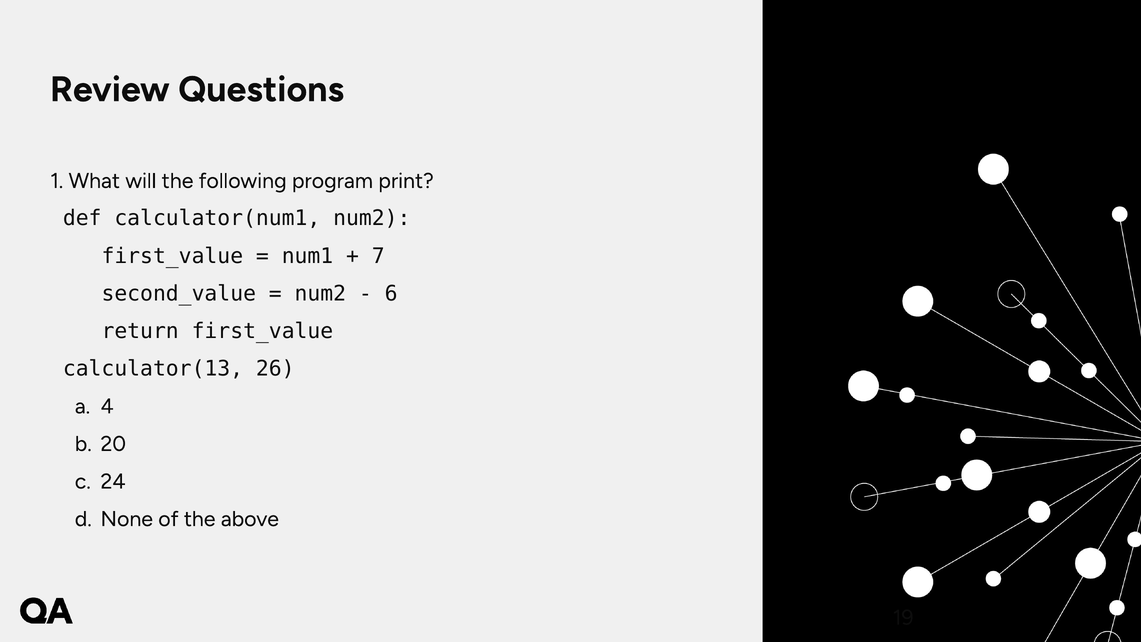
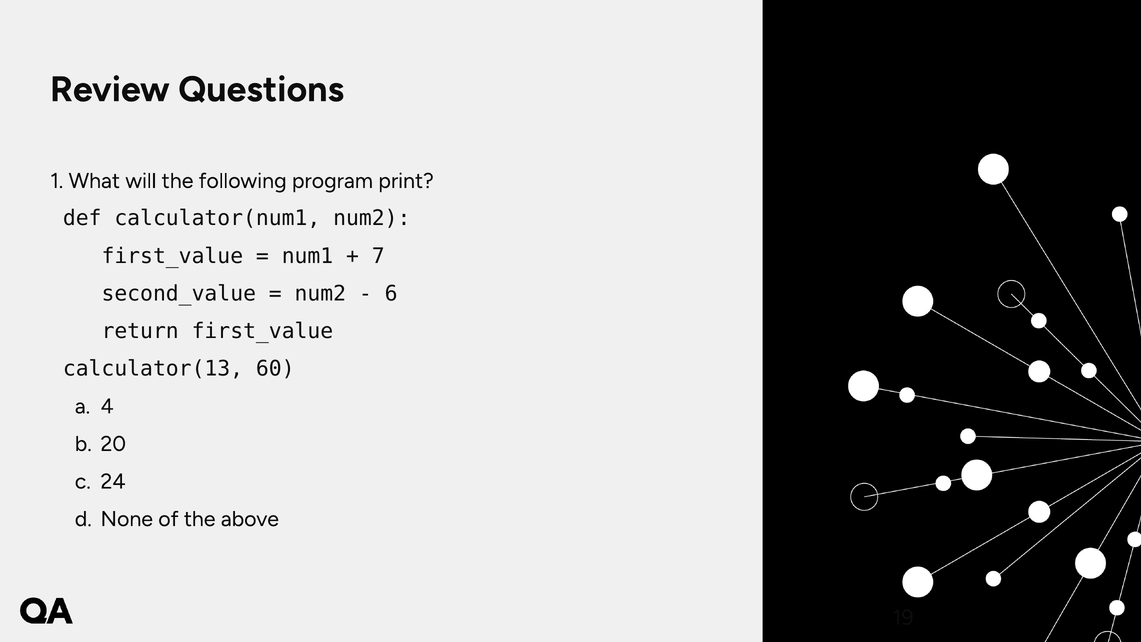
26: 26 -> 60 (275, 369)
